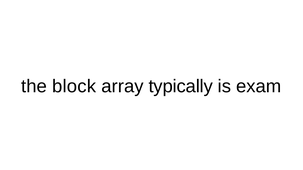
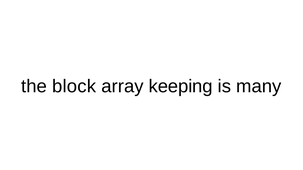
typically: typically -> keeping (181, 87)
exam: exam -> many (259, 87)
